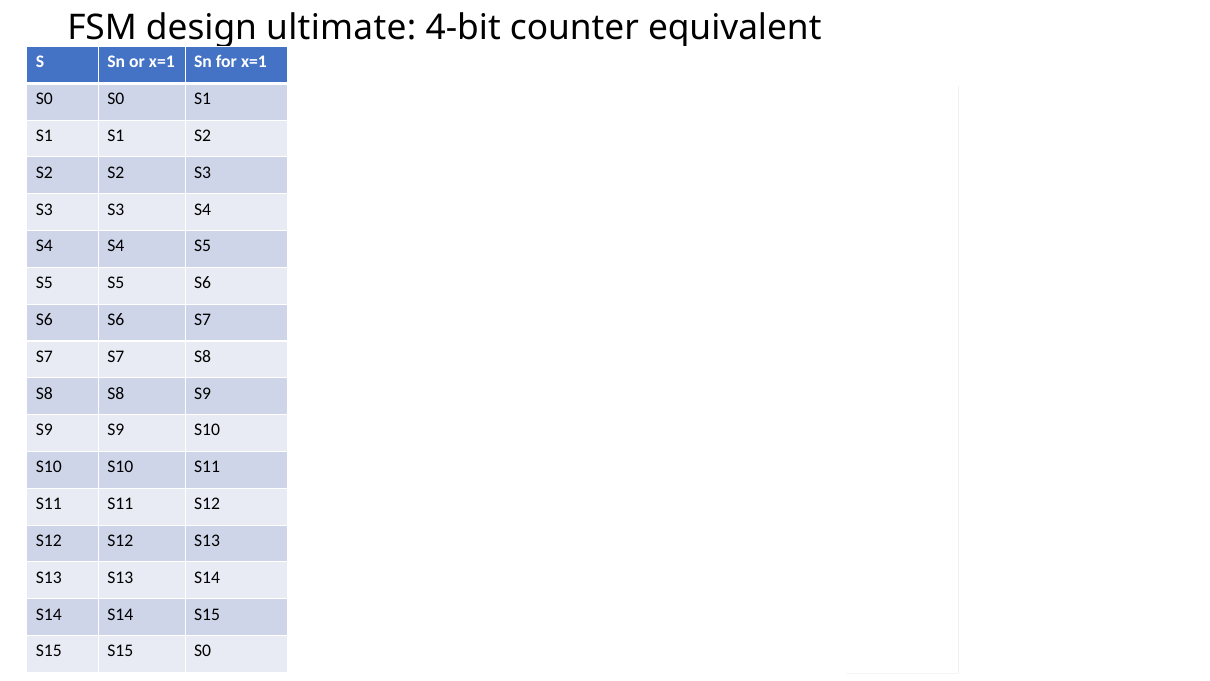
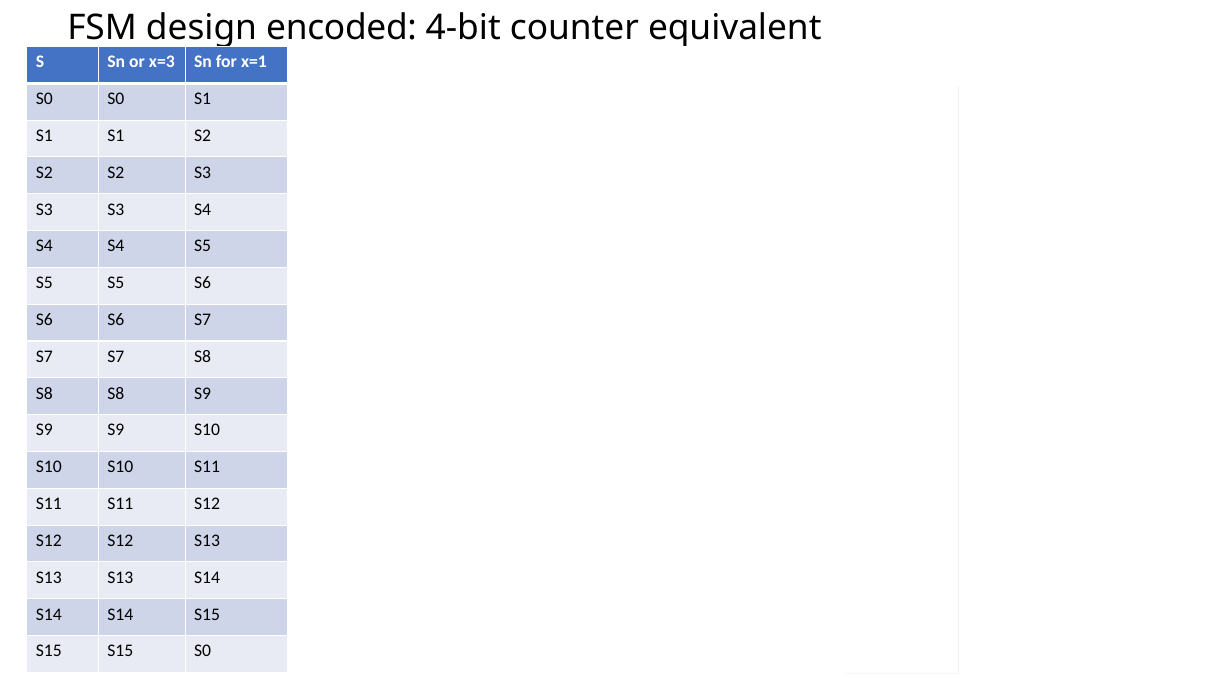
ultimate: ultimate -> encoded (342, 28)
or x=1: x=1 -> x=3 (162, 62)
